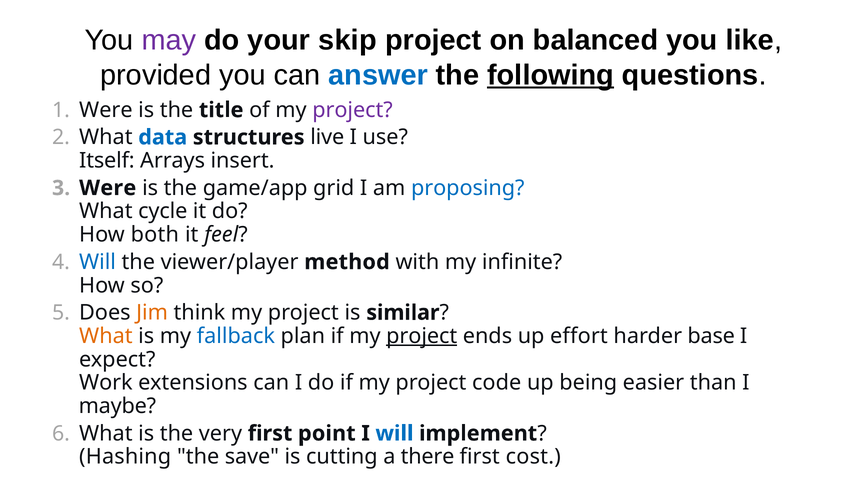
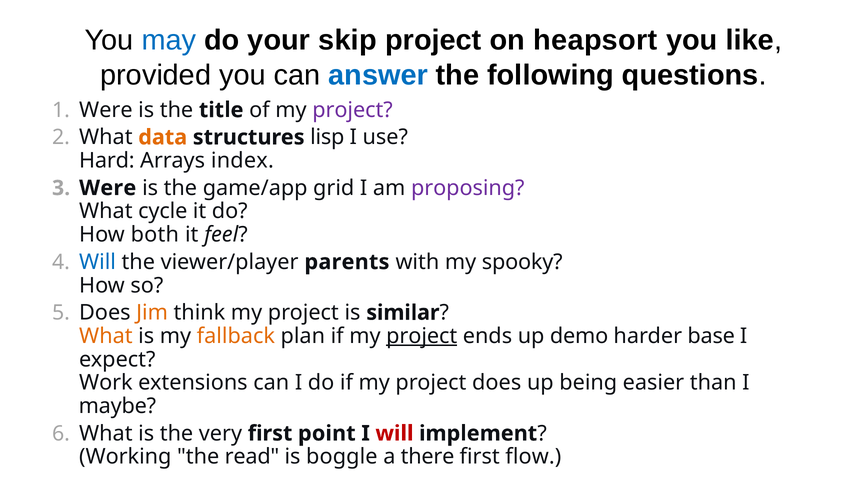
may colour: purple -> blue (169, 40)
balanced: balanced -> heapsort (595, 40)
following underline: present -> none (551, 75)
data colour: blue -> orange (163, 138)
live: live -> lisp (327, 138)
Itself: Itself -> Hard (107, 161)
insert: insert -> index (242, 161)
proposing colour: blue -> purple (468, 188)
method: method -> parents (347, 262)
infinite: infinite -> spooky (522, 262)
fallback colour: blue -> orange (236, 337)
effort: effort -> demo (579, 337)
project code: code -> does (497, 383)
will colour: blue -> red (394, 434)
Hashing: Hashing -> Working (125, 457)
save: save -> read (252, 457)
cutting: cutting -> boggle (342, 457)
cost: cost -> flow (533, 457)
